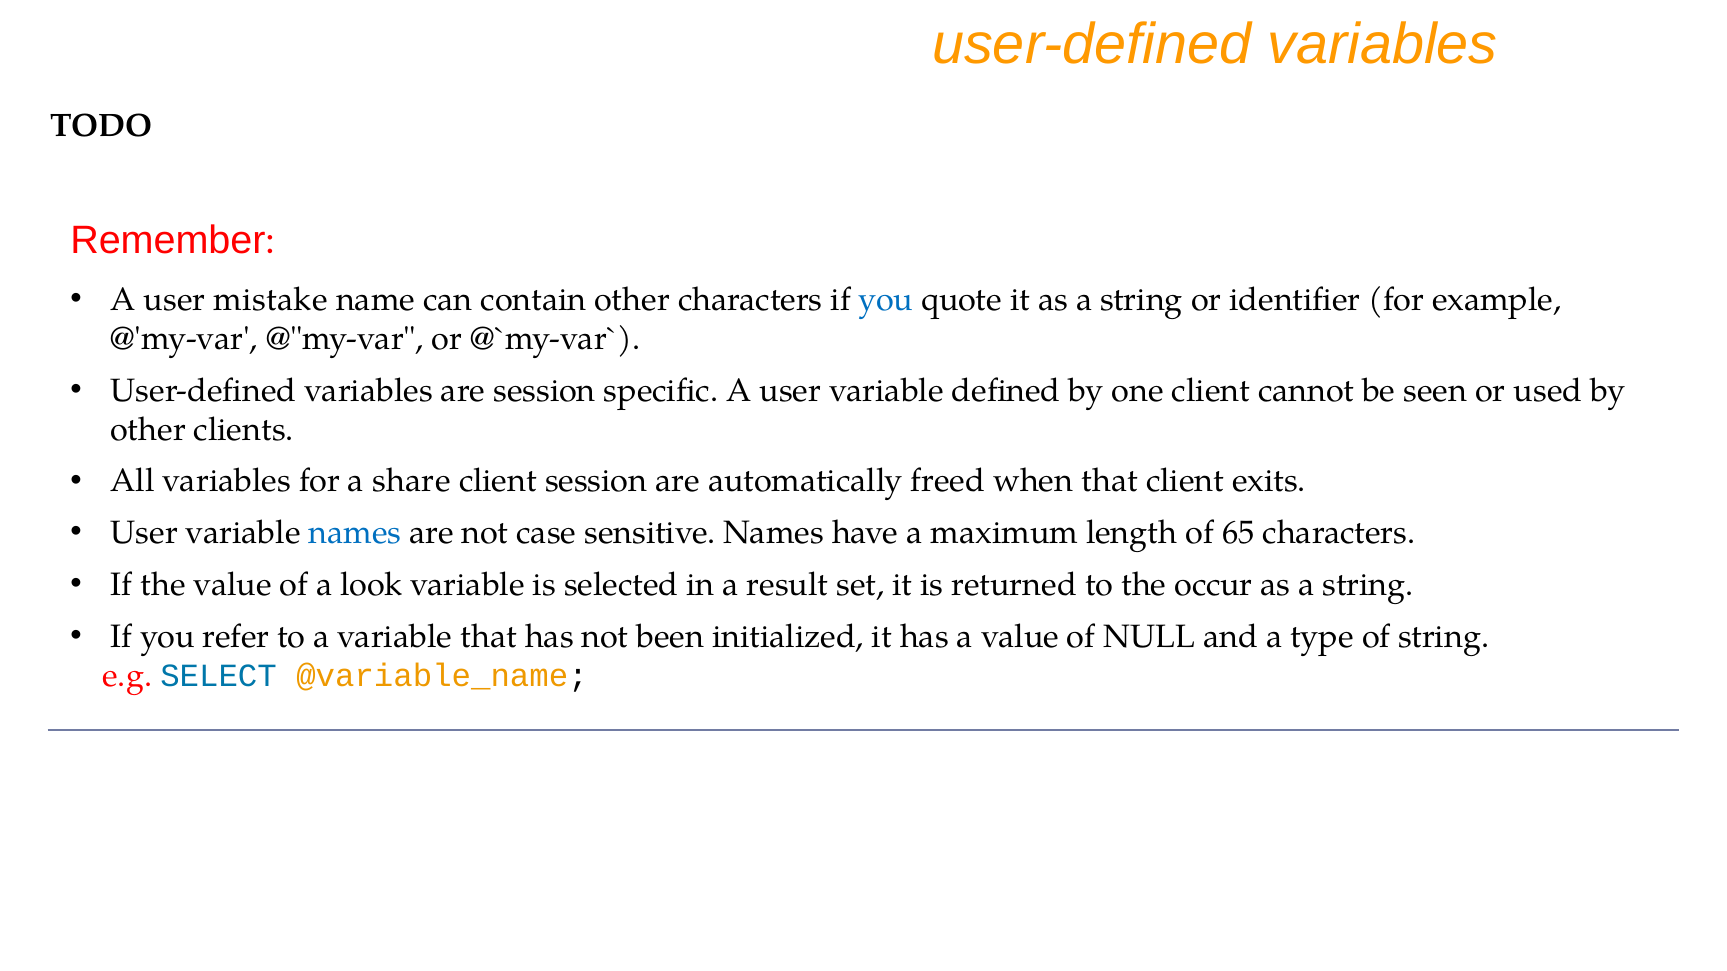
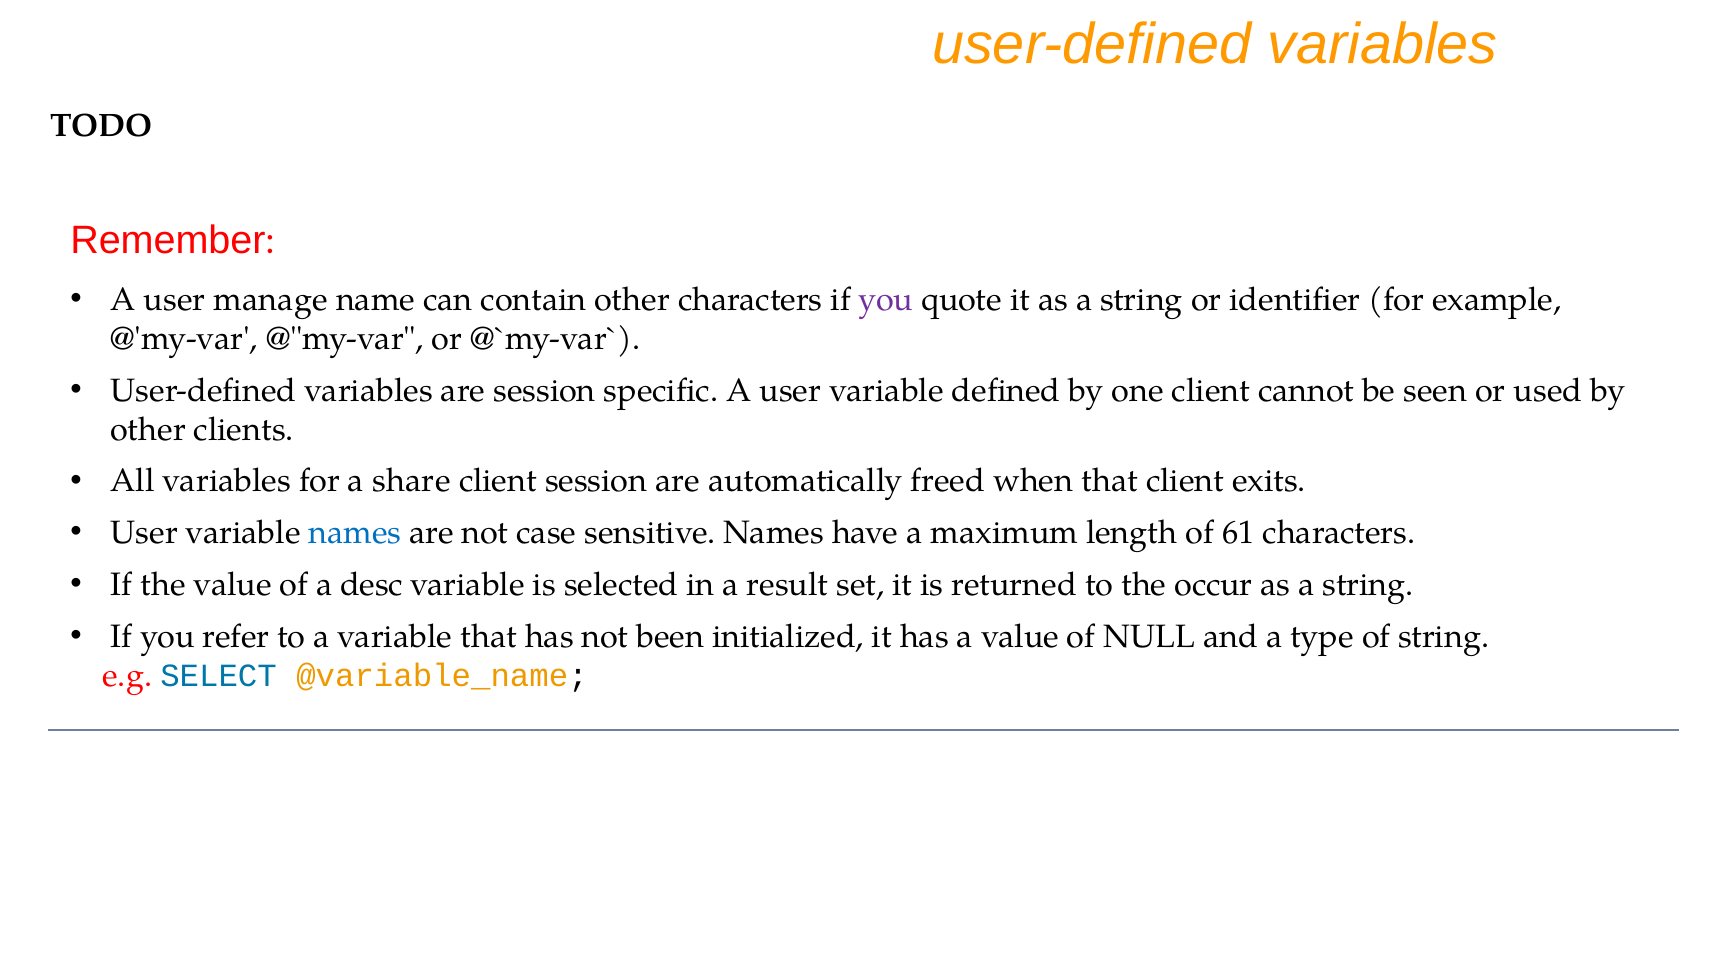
mistake: mistake -> manage (271, 300)
you colour: blue -> purple (886, 300)
65: 65 -> 61 (1238, 533)
look: look -> desc (372, 585)
